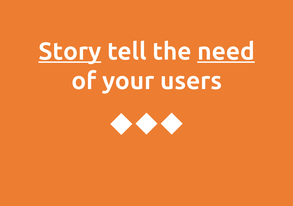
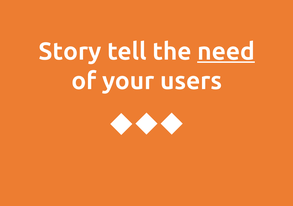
Story underline: present -> none (70, 52)
